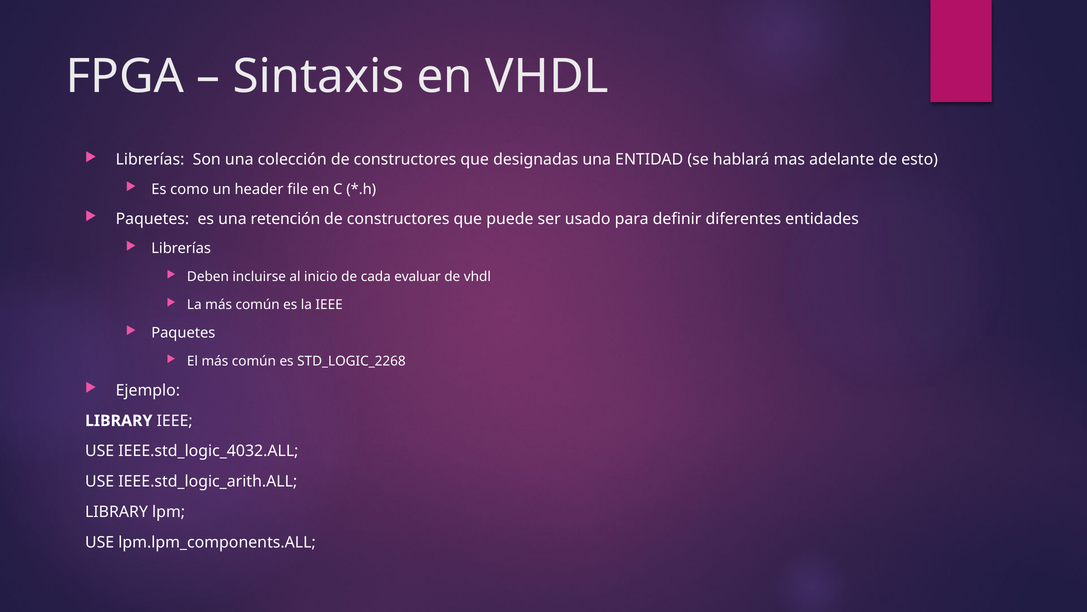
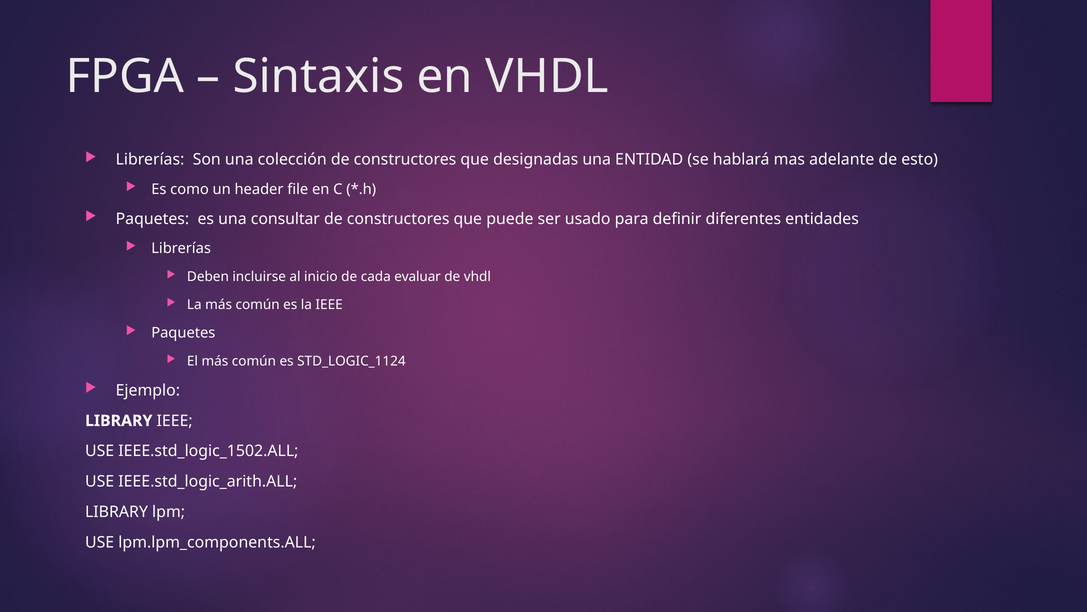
retención: retención -> consultar (285, 219)
STD_LOGIC_2268: STD_LOGIC_2268 -> STD_LOGIC_1124 (351, 361)
IEEE.std_logic_4032.ALL: IEEE.std_logic_4032.ALL -> IEEE.std_logic_1502.ALL (208, 451)
